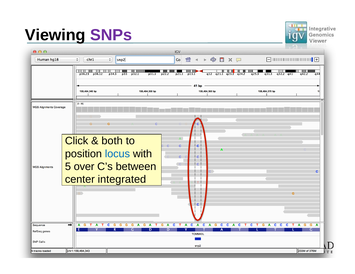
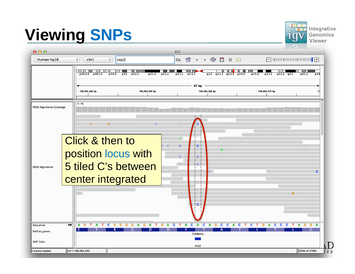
SNPs colour: purple -> blue (111, 35)
both: both -> then (112, 141)
over: over -> tiled (84, 167)
